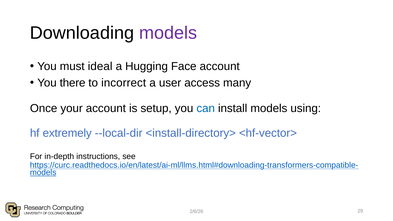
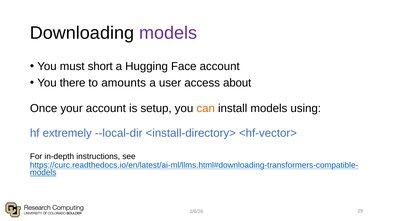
ideal: ideal -> short (100, 66)
incorrect: incorrect -> amounts (124, 83)
many: many -> about (237, 83)
can colour: blue -> orange (206, 108)
